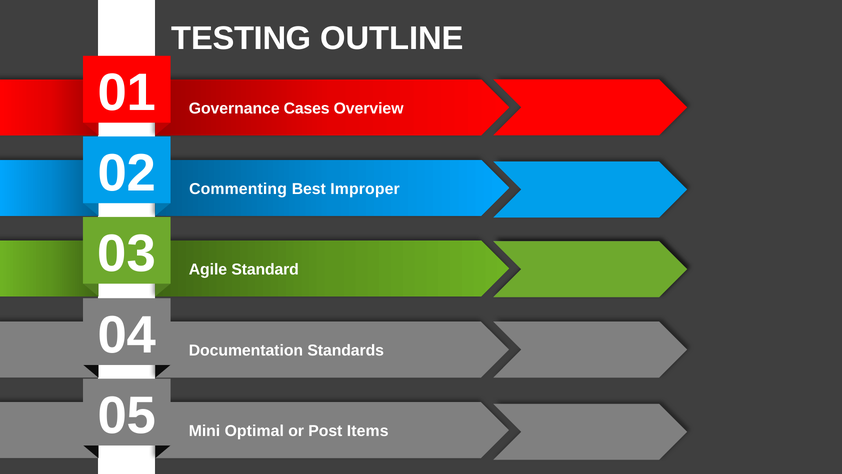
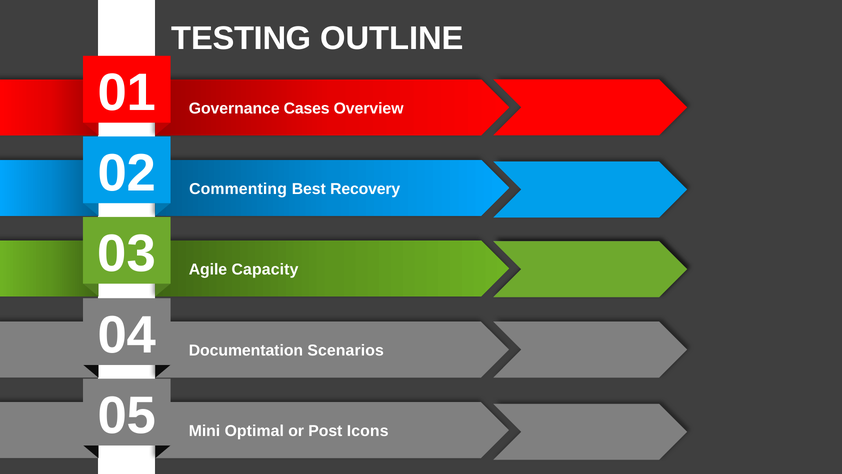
Improper: Improper -> Recovery (365, 189)
Standard: Standard -> Capacity (265, 269)
Standards: Standards -> Scenarios (346, 350)
Items: Items -> Icons (368, 431)
